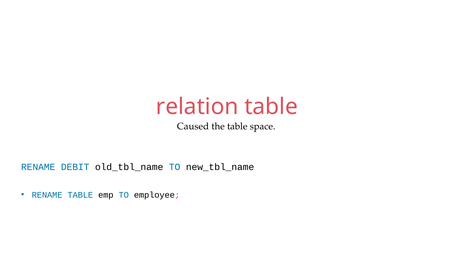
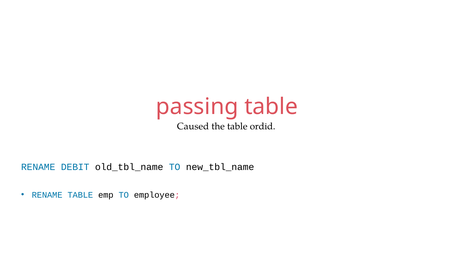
relation: relation -> passing (197, 106)
space: space -> ordid (263, 126)
